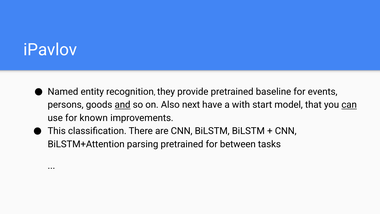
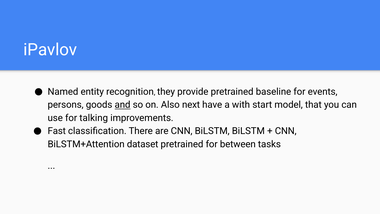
can underline: present -> none (349, 105)
known: known -> talking (94, 118)
This: This -> Fast (57, 131)
parsing: parsing -> dataset (143, 144)
